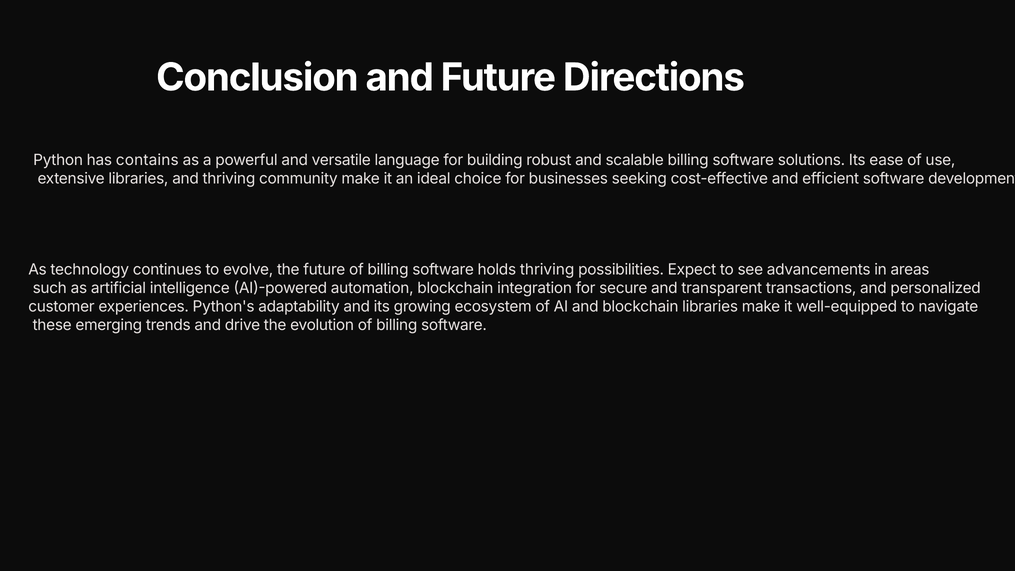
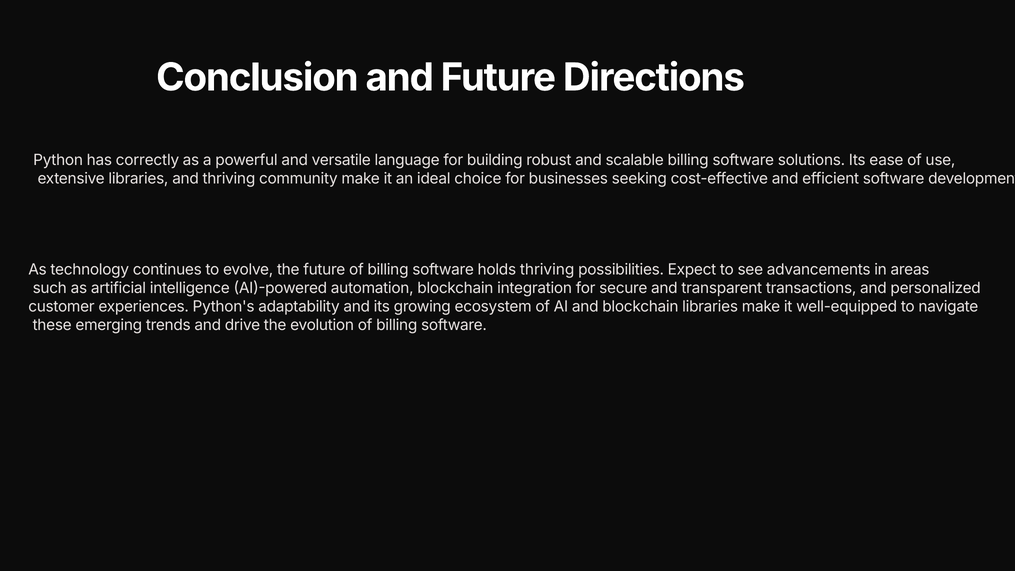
contains: contains -> correctly (147, 160)
